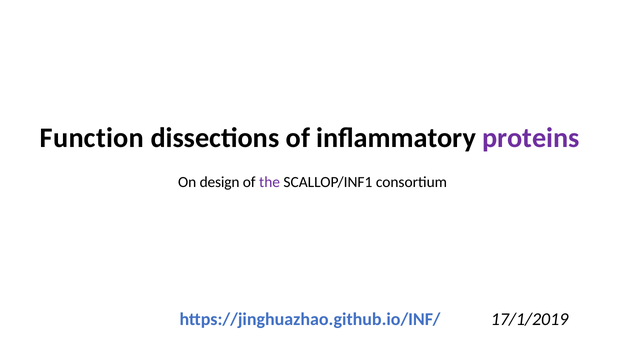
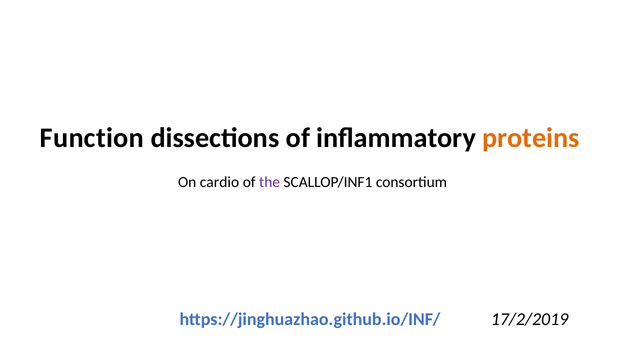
proteins colour: purple -> orange (531, 138)
design: design -> cardio (219, 182)
17/1/2019: 17/1/2019 -> 17/2/2019 (530, 319)
